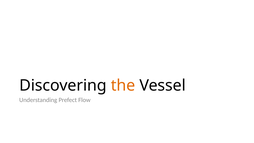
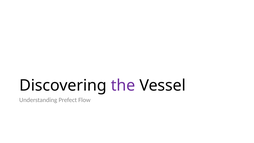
the colour: orange -> purple (123, 85)
